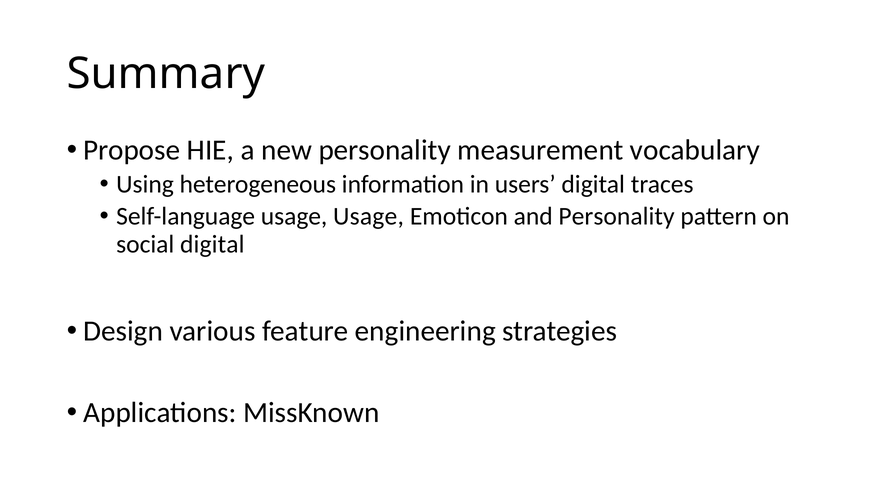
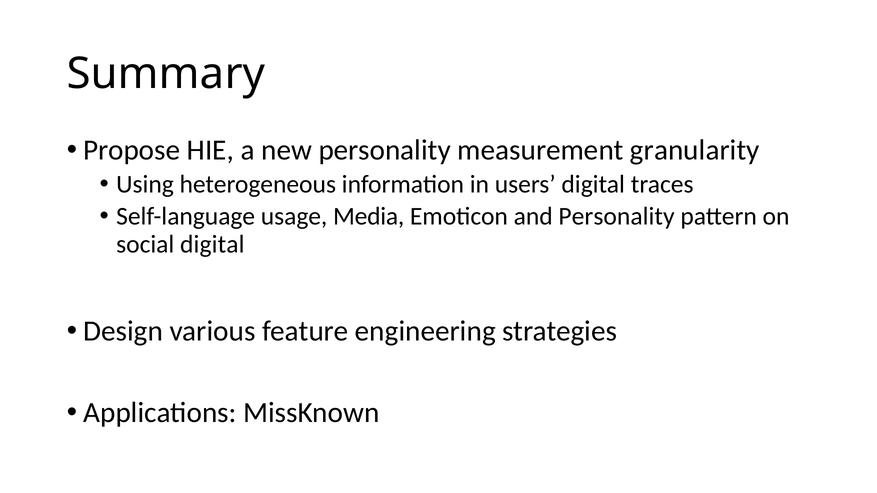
vocabulary: vocabulary -> granularity (695, 150)
usage Usage: Usage -> Media (369, 217)
